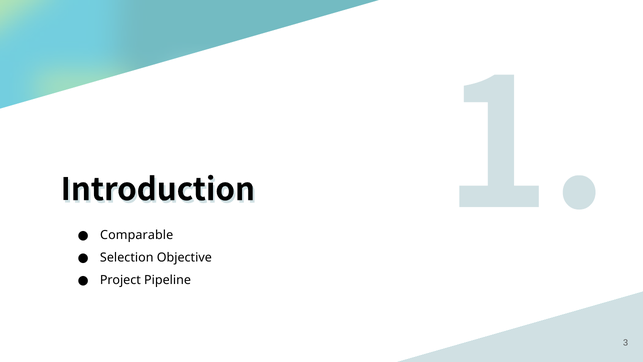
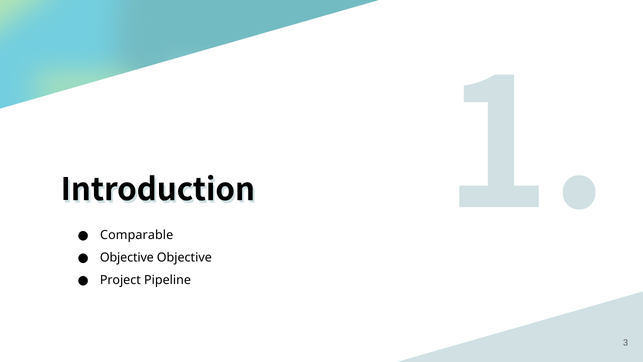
Selection: Selection -> Objective (127, 257)
